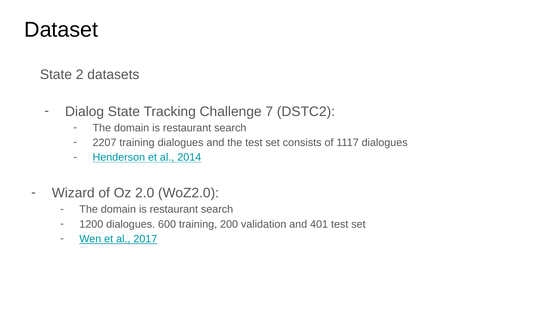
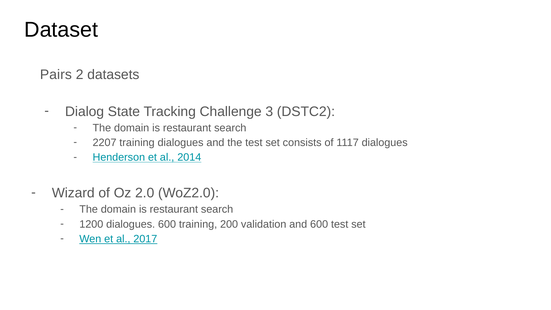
State: State -> Pairs (56, 75)
7: 7 -> 3 (269, 111)
and 401: 401 -> 600 (319, 224)
